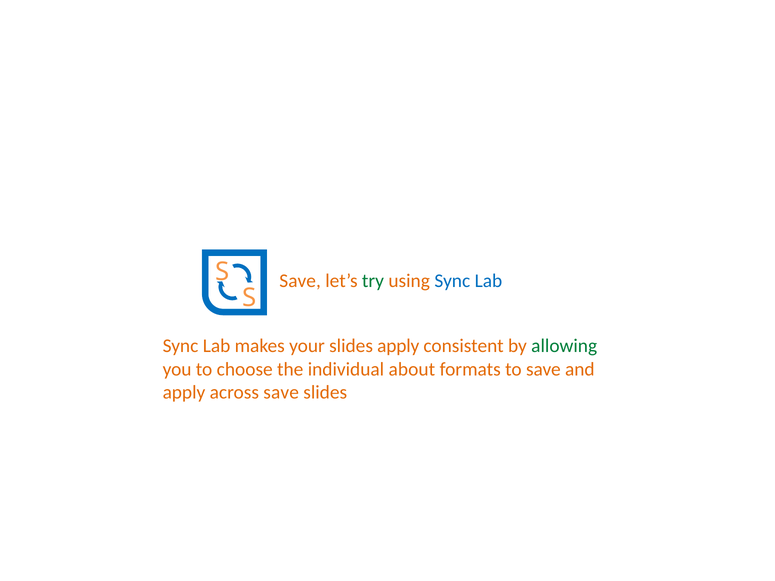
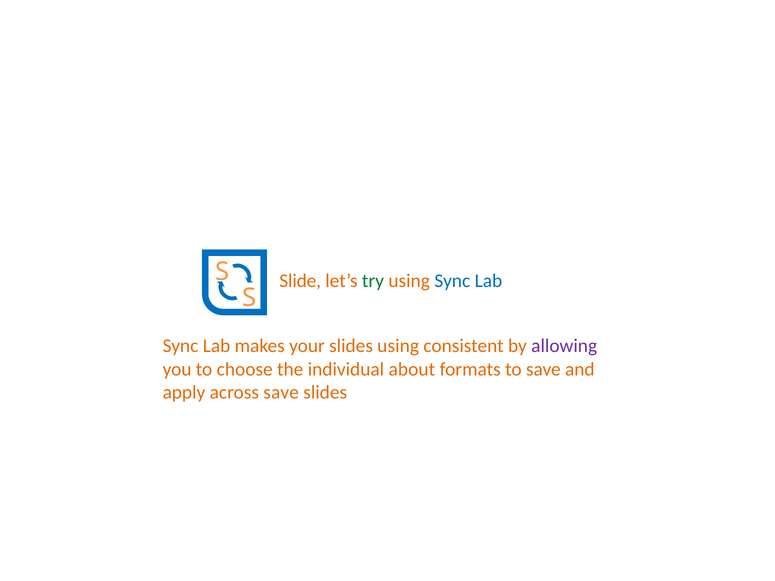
Save: Save -> Slide (300, 281)
slides apply: apply -> using (398, 346)
allowing colour: green -> purple (564, 346)
